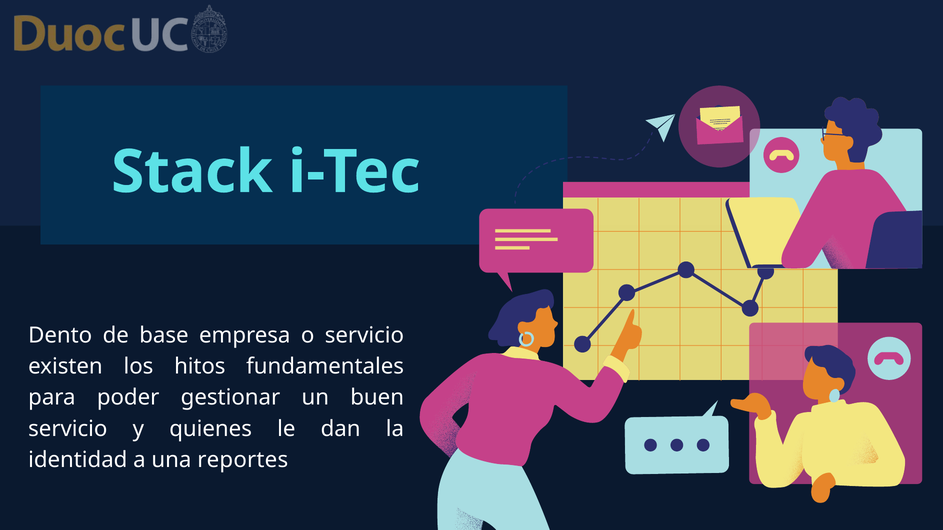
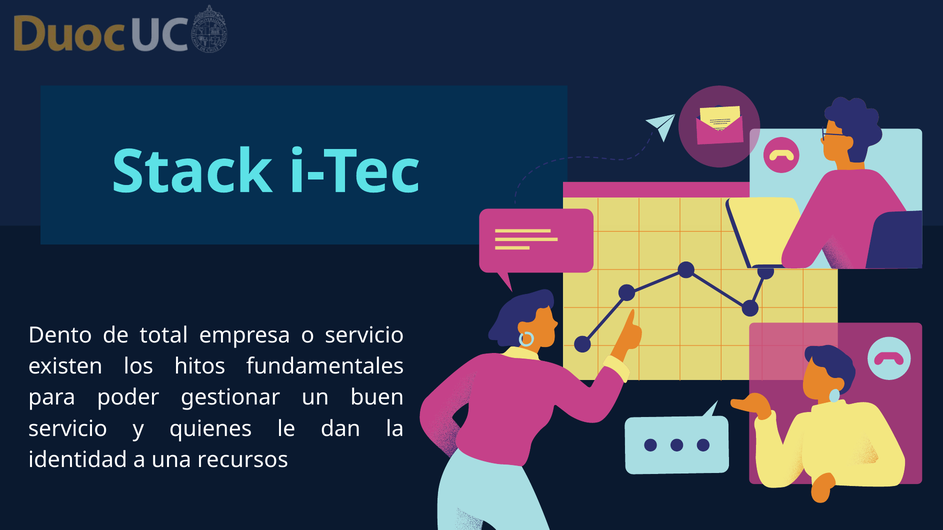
base: base -> total (164, 336)
reportes: reportes -> recursos (243, 460)
